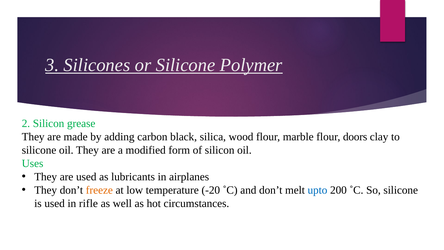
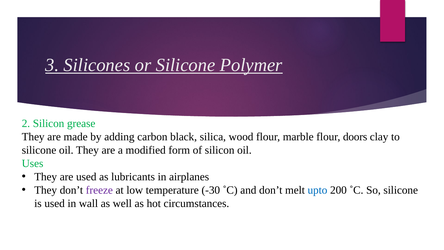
freeze colour: orange -> purple (99, 190)
-20: -20 -> -30 (211, 190)
rifle: rifle -> wall (88, 203)
